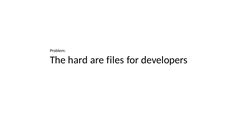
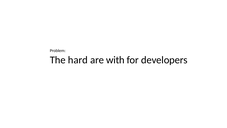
files: files -> with (115, 60)
